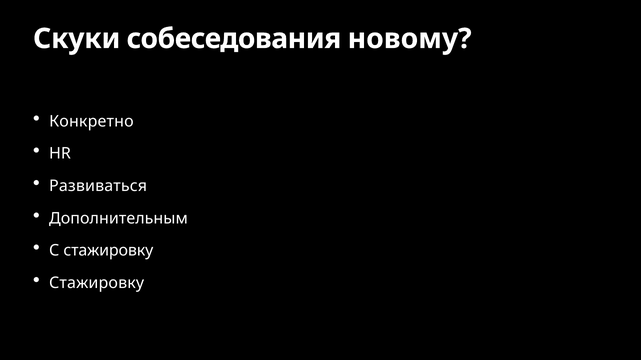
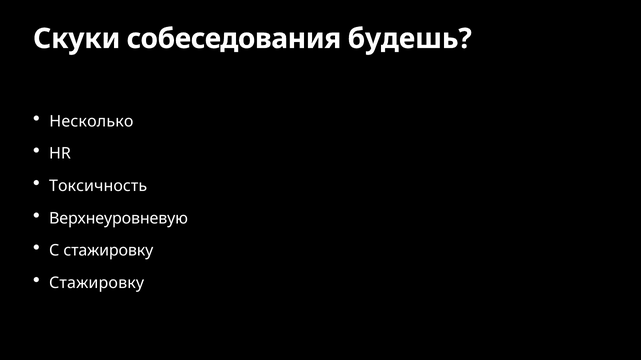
новому: новому -> будешь (410, 39)
Конкретно: Конкретно -> Несколько (91, 122)
Развиваться: Развиваться -> Токсичность (98, 186)
Дополнительным: Дополнительным -> Верхнеуровневую (119, 219)
